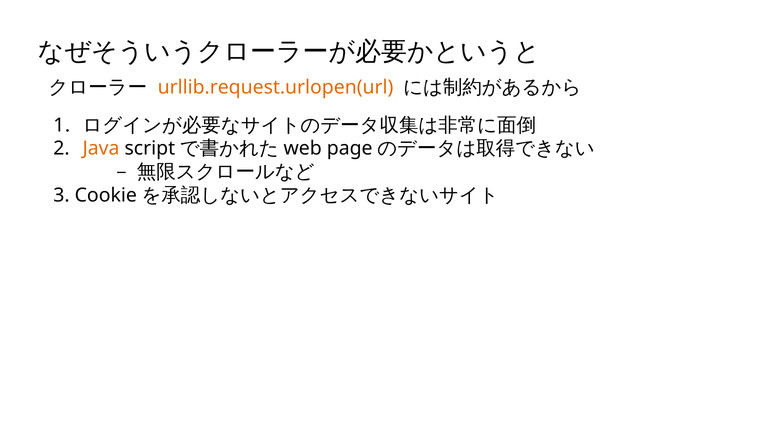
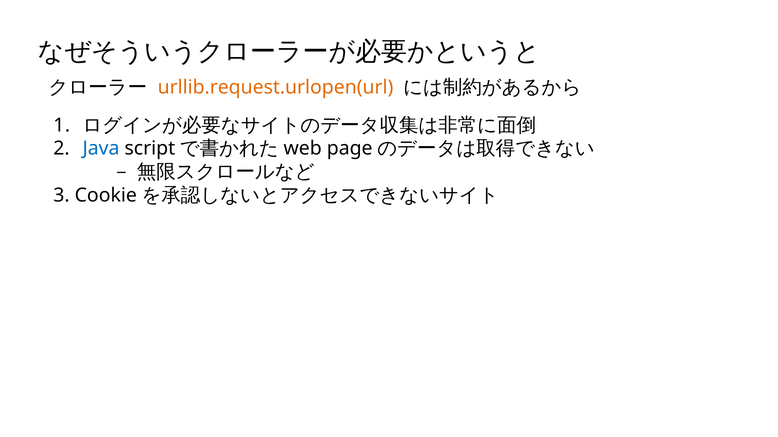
Java colour: orange -> blue (101, 149)
